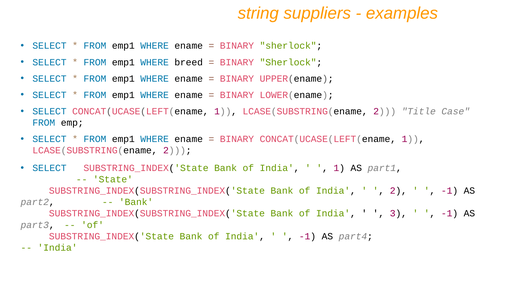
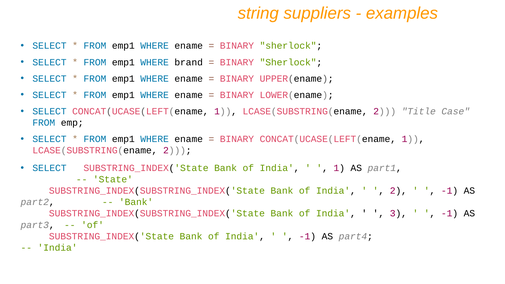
breed: breed -> brand (189, 62)
